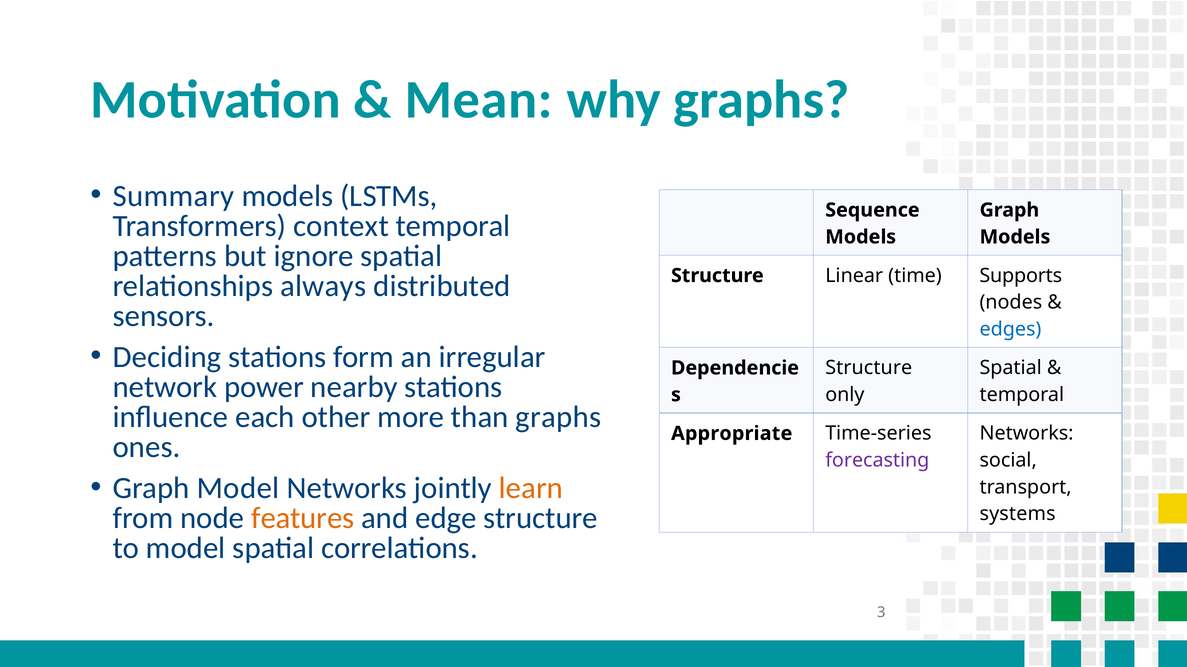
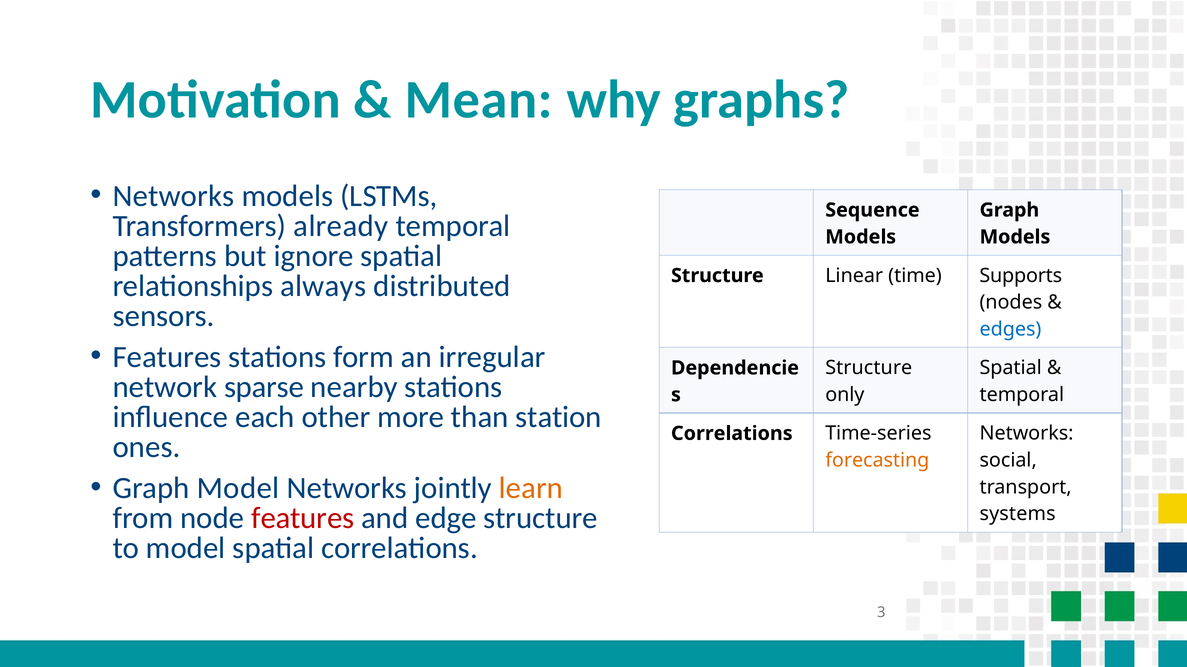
Summary: Summary -> Networks (174, 196)
context: context -> already (341, 226)
Deciding: Deciding -> Features (167, 357)
power: power -> sparse (264, 387)
than graphs: graphs -> station (559, 417)
Appropriate: Appropriate -> Correlations (732, 434)
forecasting colour: purple -> orange (877, 461)
features colour: orange -> red (303, 519)
